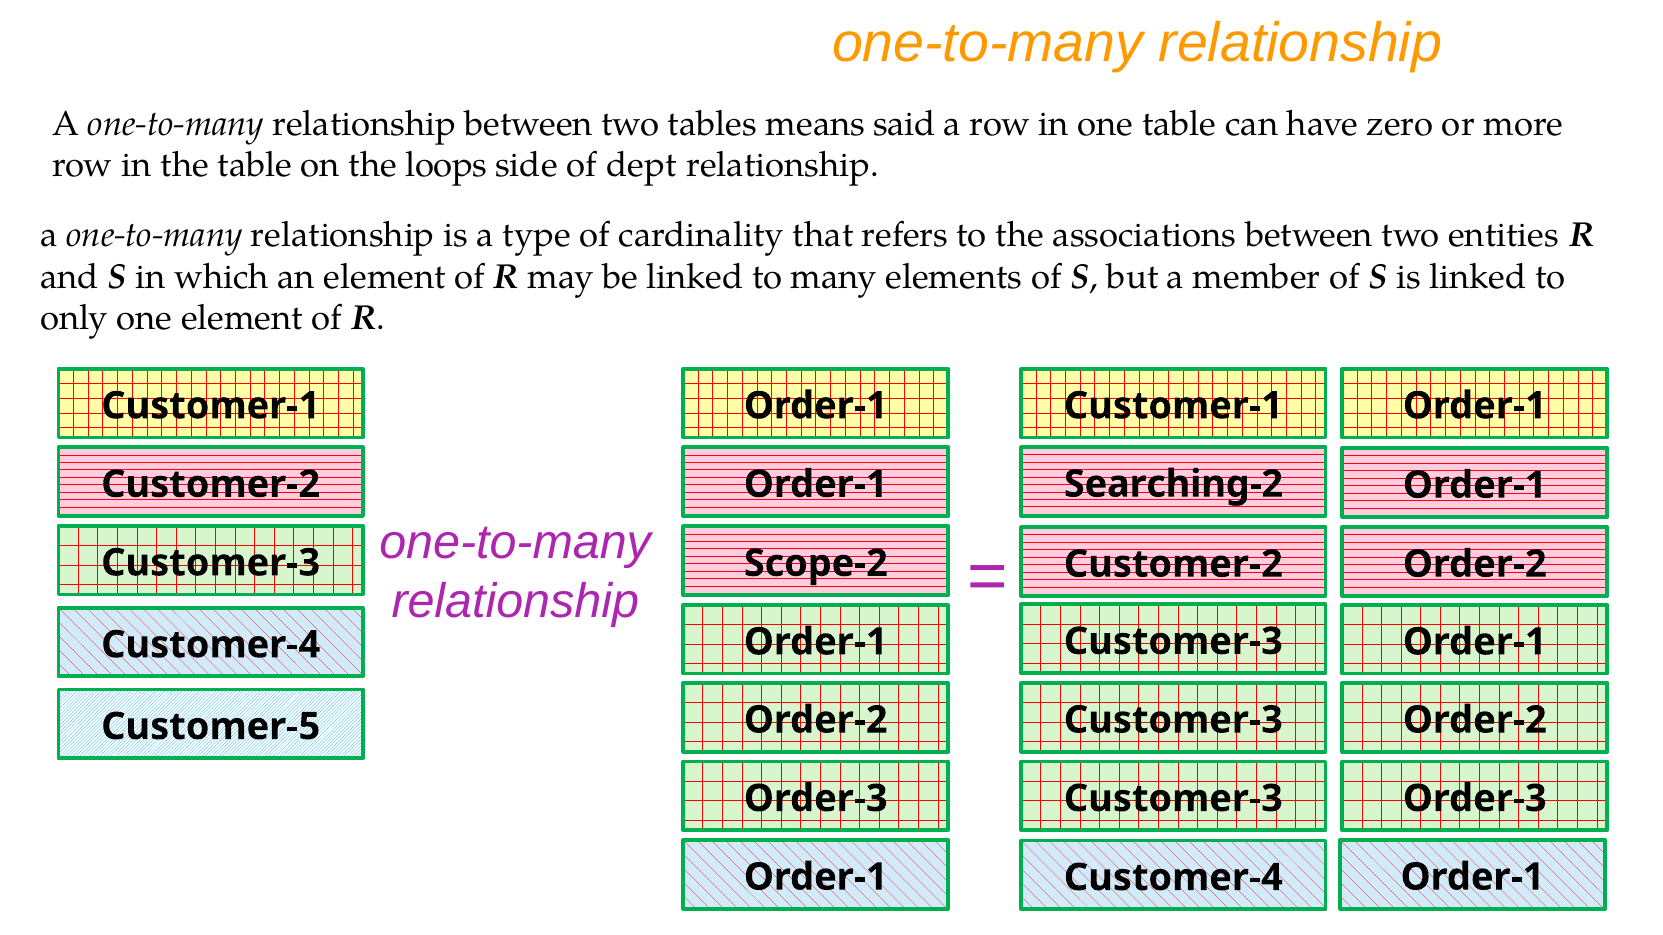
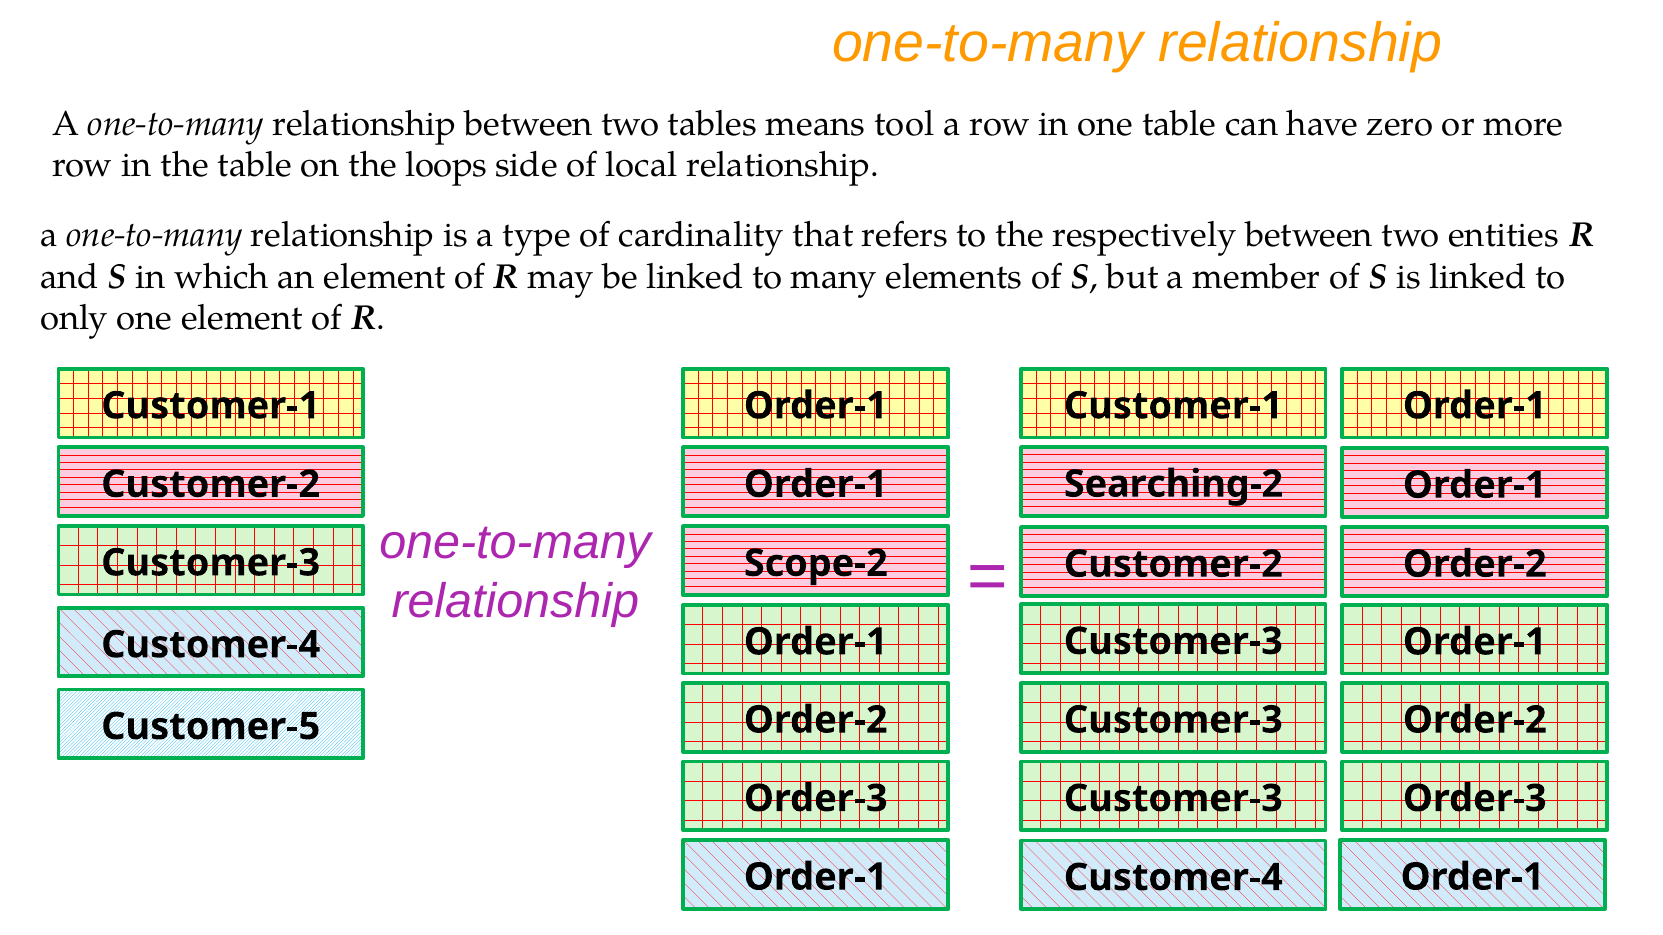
said: said -> tool (904, 124)
dept: dept -> local (642, 165)
associations: associations -> respectively (1145, 235)
